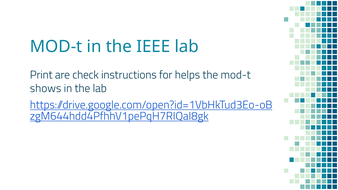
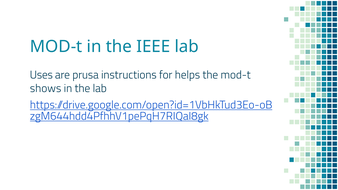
Print: Print -> Uses (41, 75)
check: check -> prusa (86, 75)
